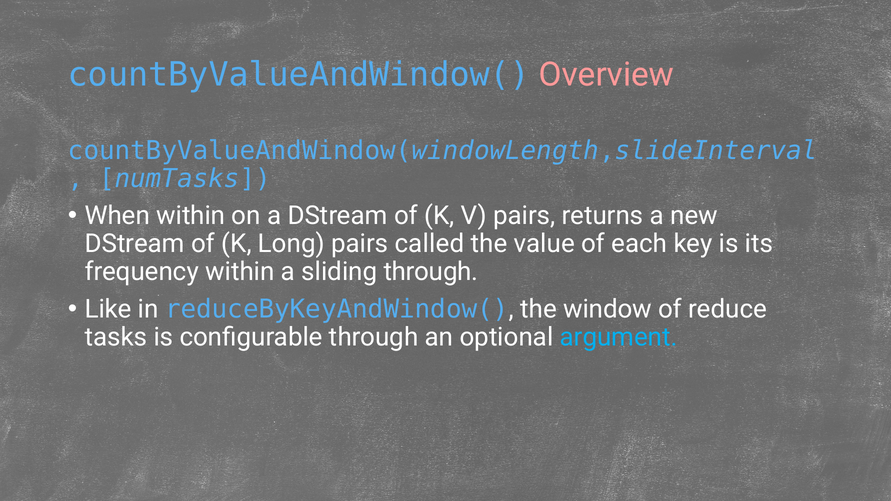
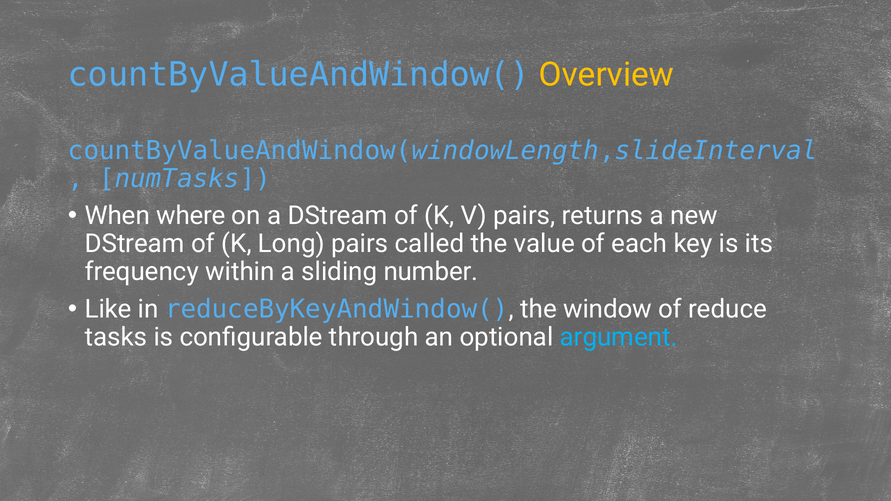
Overview colour: pink -> yellow (606, 75)
When within: within -> where (191, 216)
sliding through: through -> number (431, 272)
